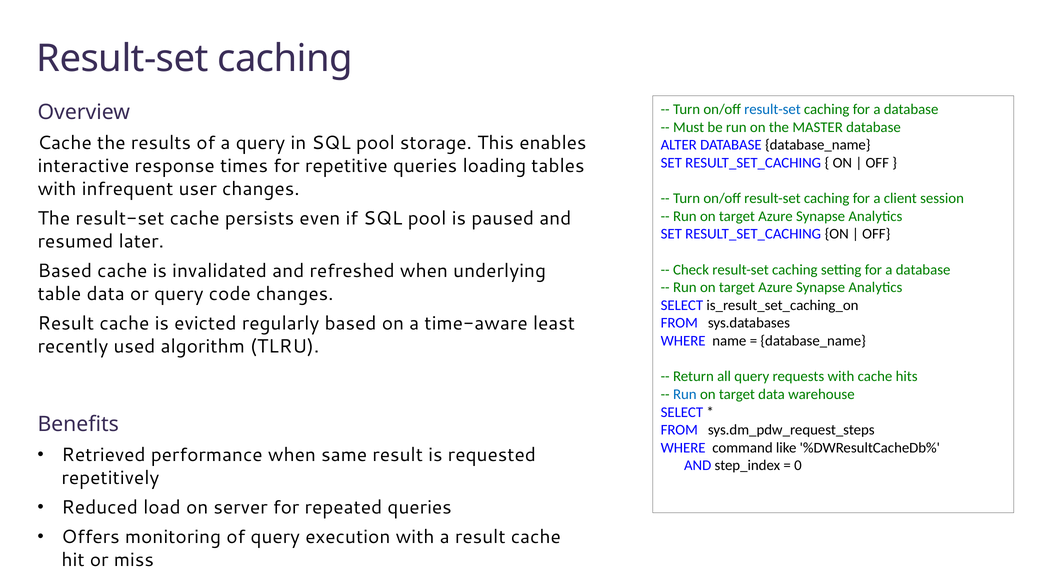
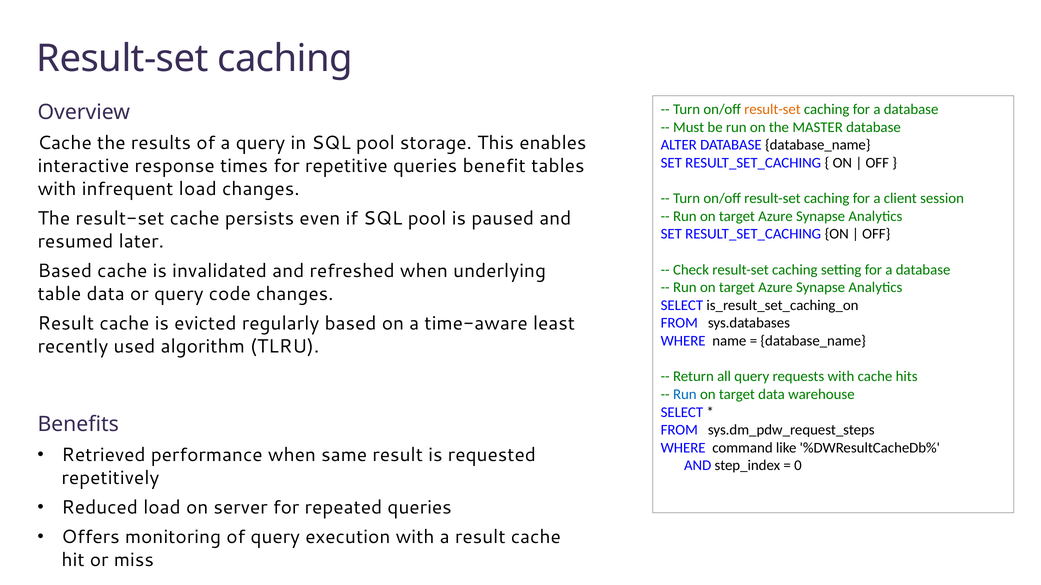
result-set colour: blue -> orange (772, 109)
loading: loading -> benefit (494, 166)
infrequent user: user -> load (198, 189)
